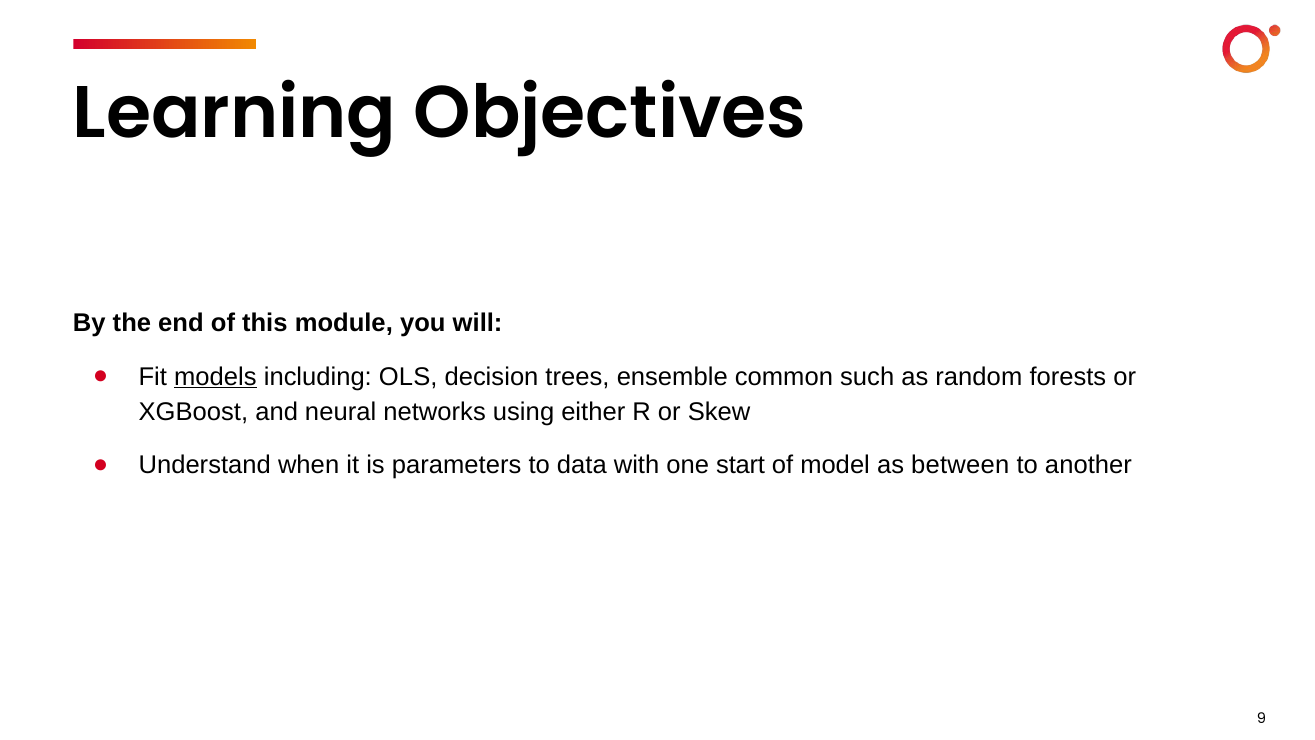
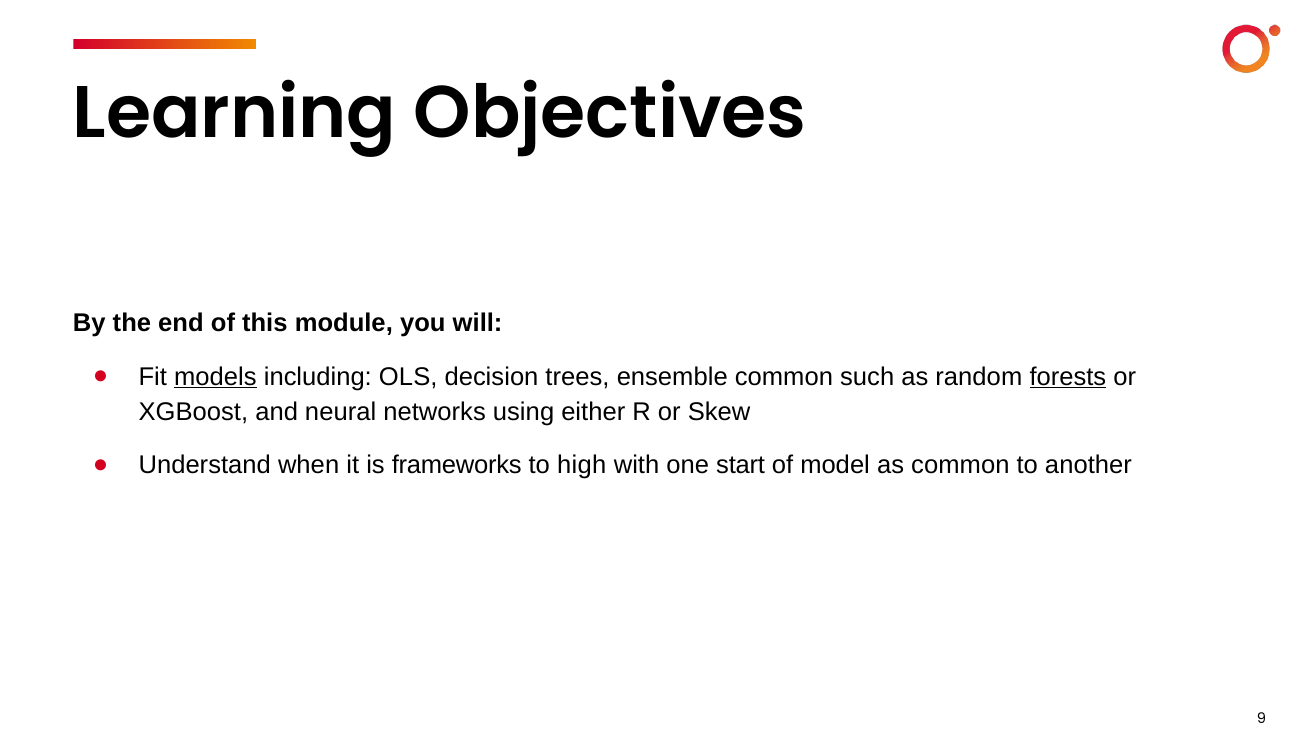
forests underline: none -> present (1068, 377)
parameters: parameters -> frameworks (457, 465)
data: data -> high (582, 465)
as between: between -> common (960, 465)
